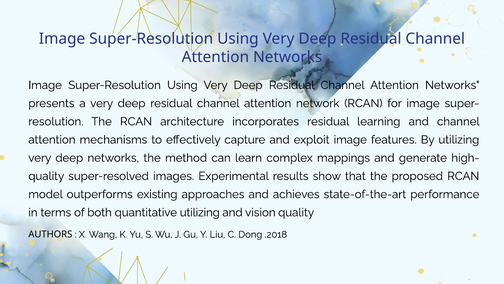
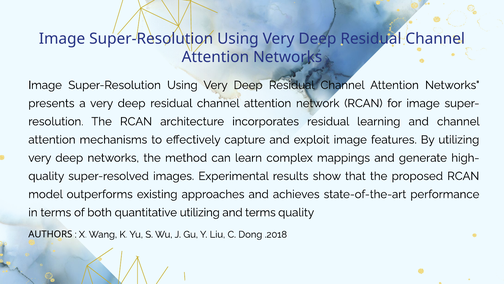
and vision: vision -> terms (260, 212)
